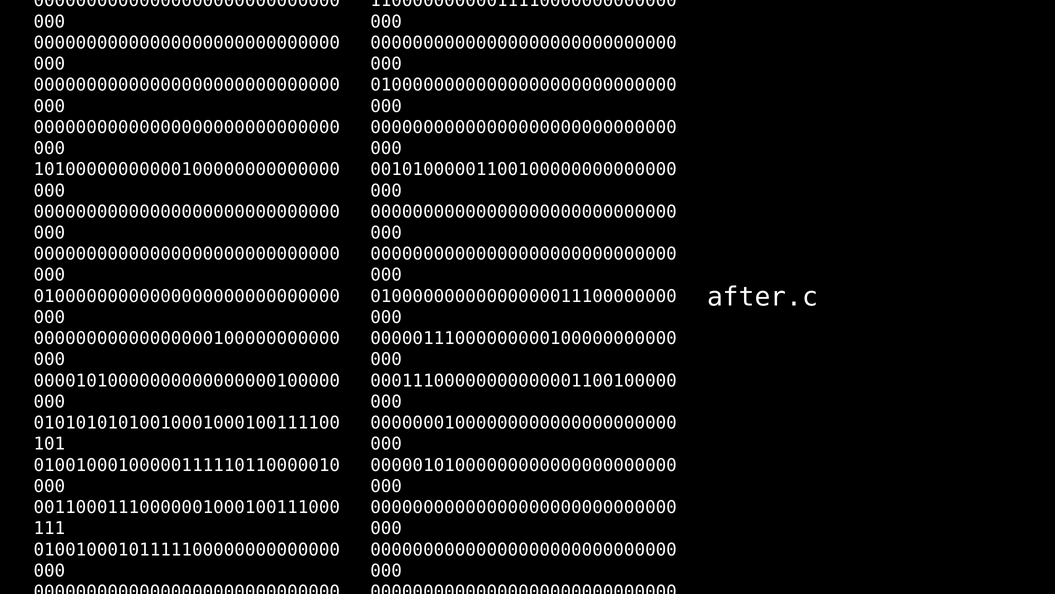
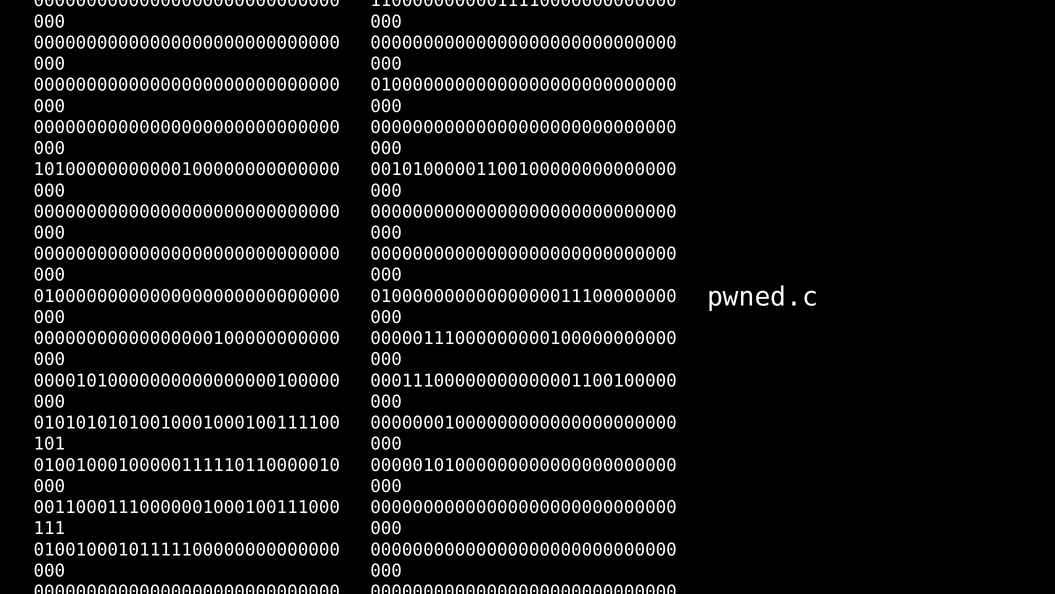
after.c: after.c -> pwned.c (763, 297)
